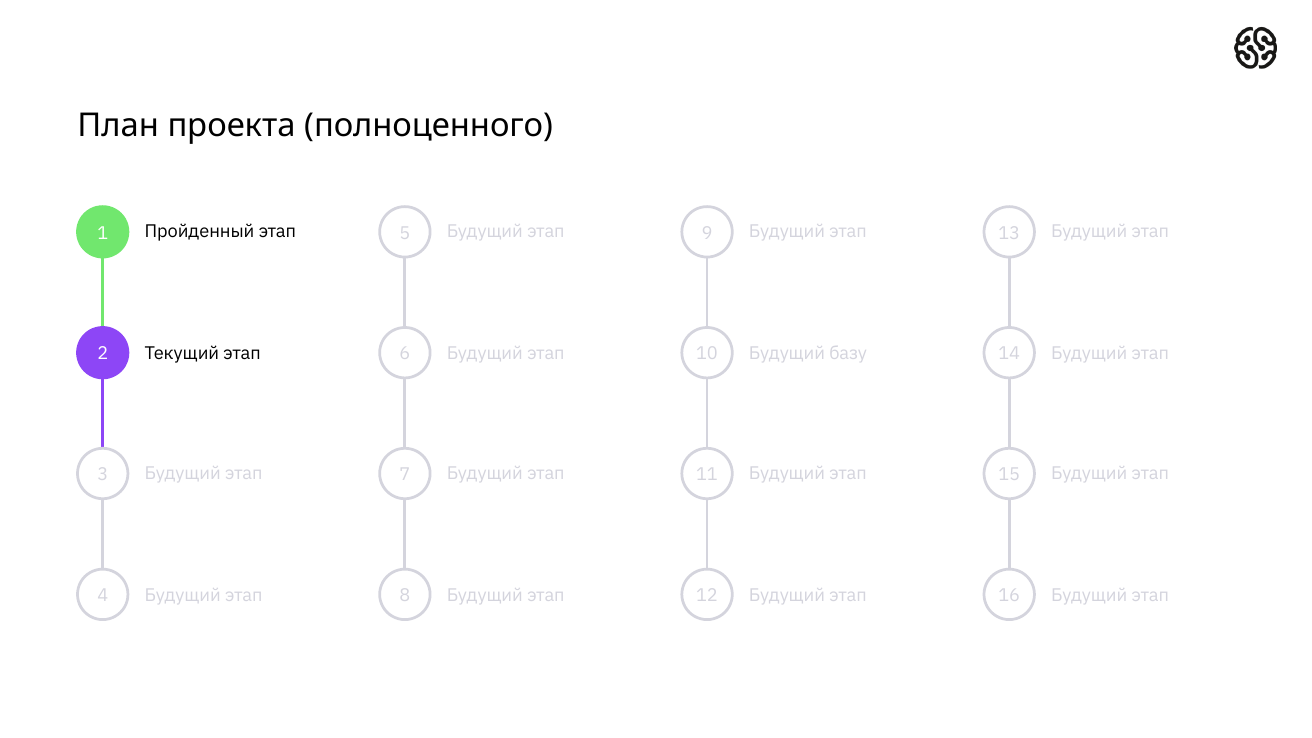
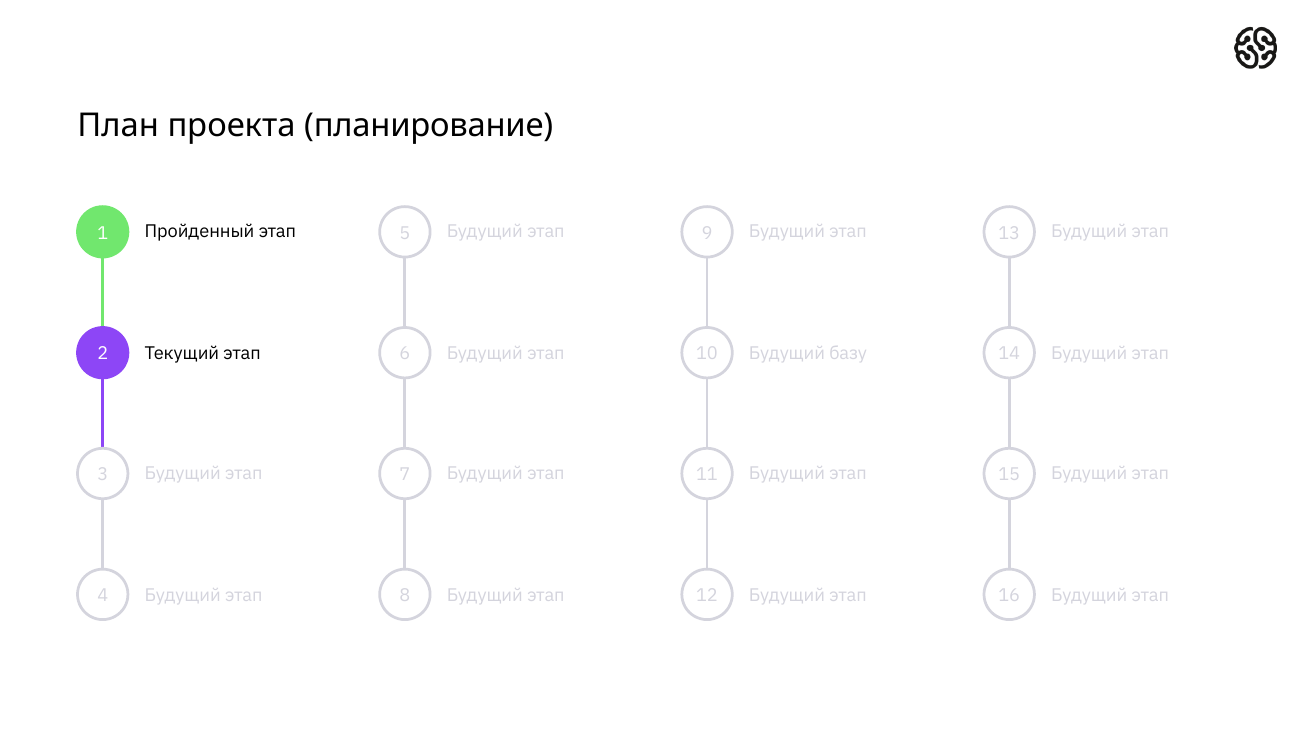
полноценного: полноценного -> планирование (429, 125)
